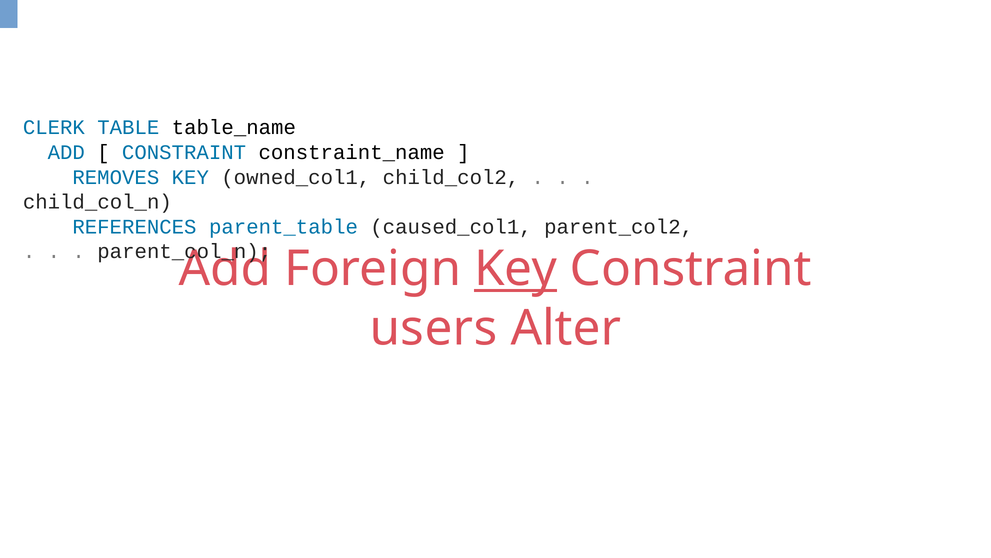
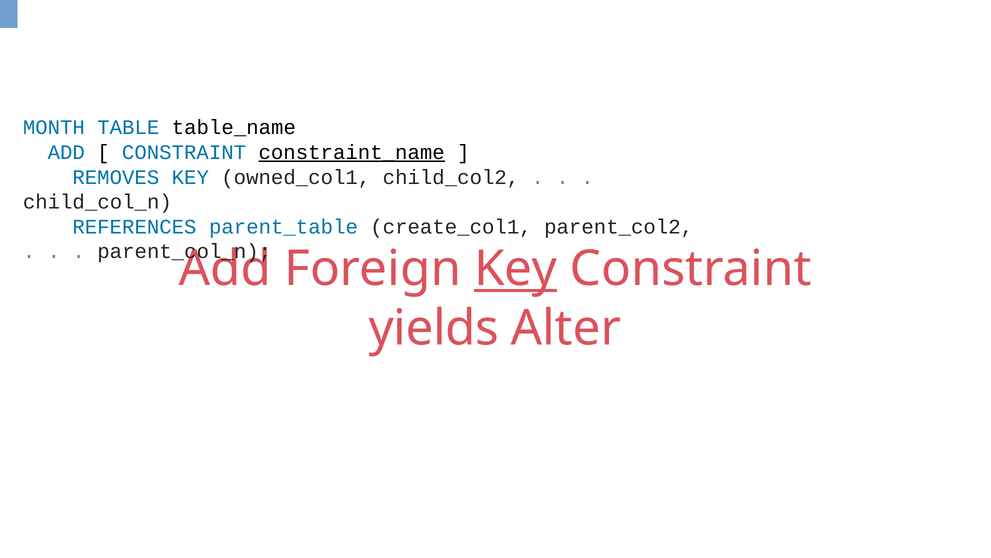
CLERK: CLERK -> MONTH (54, 127)
constraint_name underline: none -> present (352, 152)
caused_col1: caused_col1 -> create_col1 (451, 227)
users: users -> yields (434, 328)
